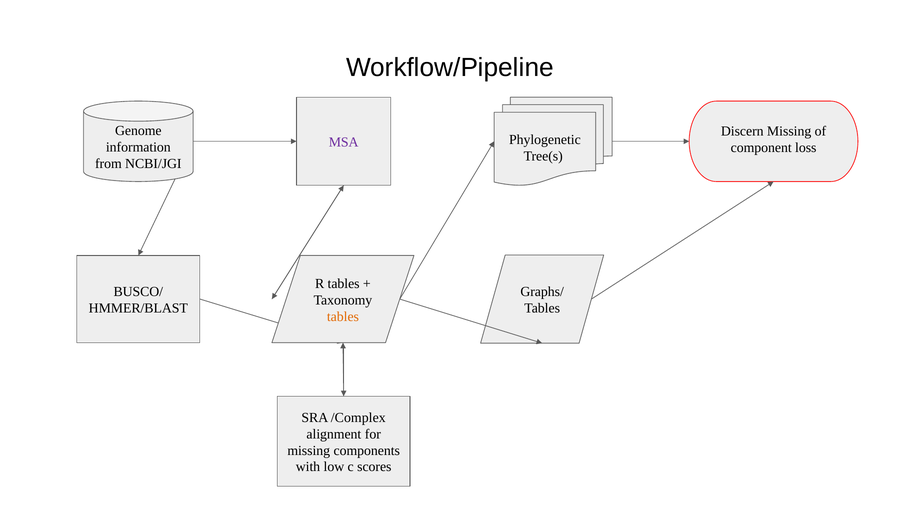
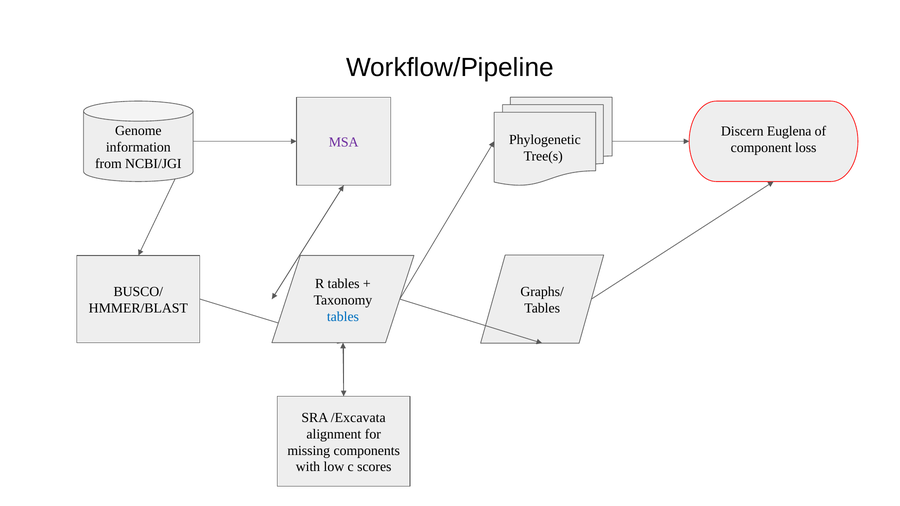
Discern Missing: Missing -> Euglena (789, 131)
tables colour: orange -> blue (343, 317)
/Complex: /Complex -> /Excavata (358, 418)
